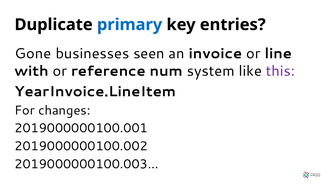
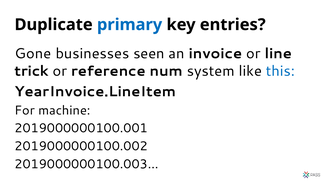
with: with -> trick (32, 71)
this colour: purple -> blue (280, 71)
changes: changes -> machine (64, 110)
